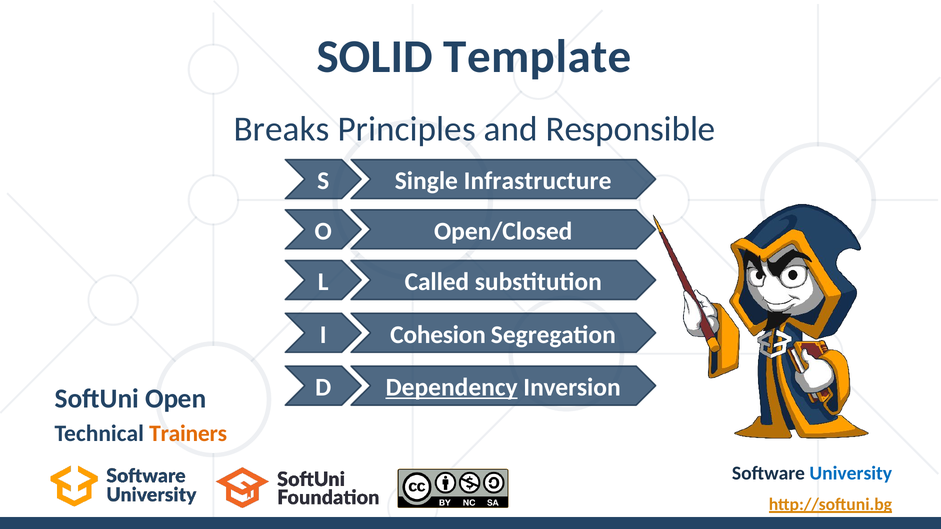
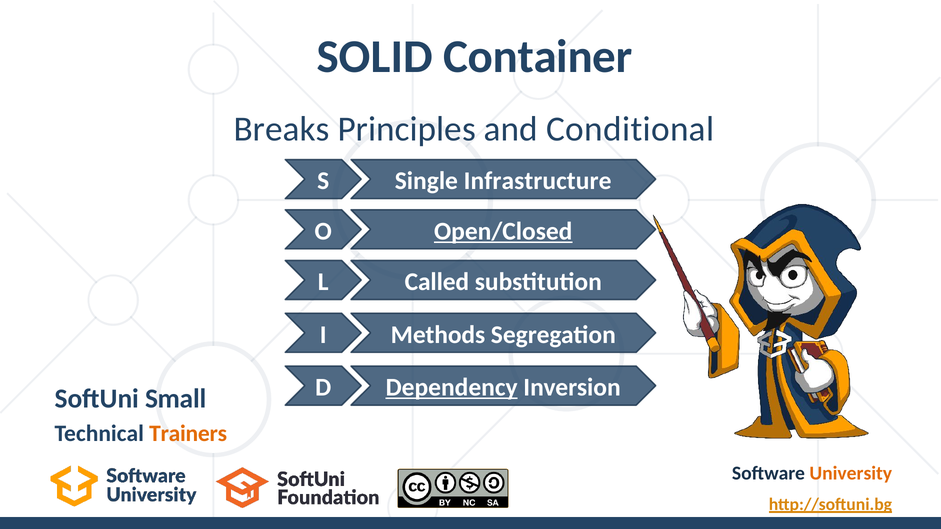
Template: Template -> Container (538, 57)
Responsible: Responsible -> Conditional (630, 129)
Open/Closed underline: none -> present (503, 231)
Cohesion: Cohesion -> Methods (438, 335)
Open: Open -> Small (176, 399)
University colour: blue -> orange (851, 473)
